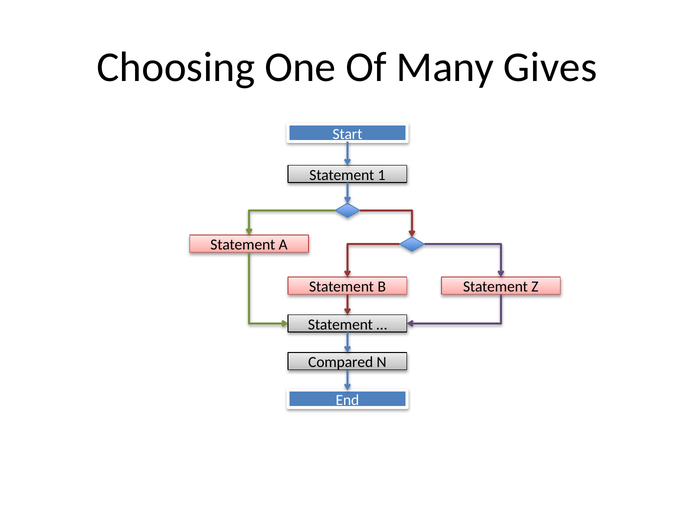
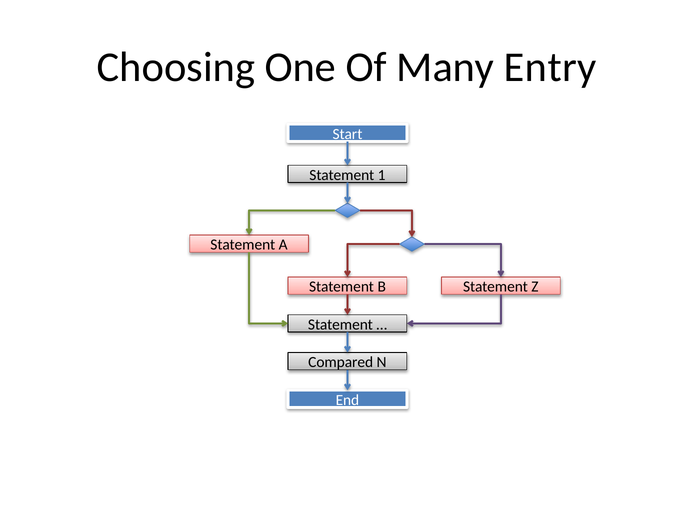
Gives: Gives -> Entry (550, 67)
